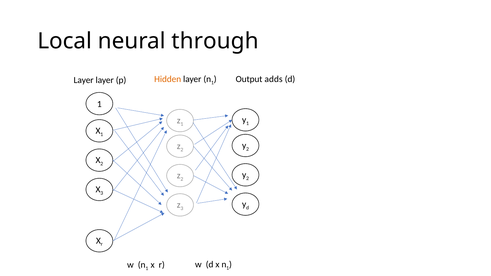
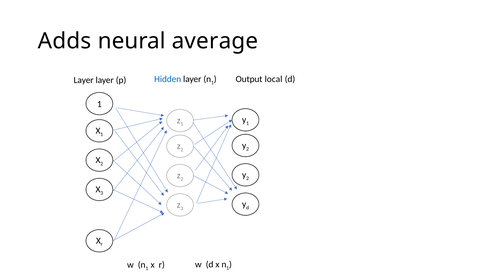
Local: Local -> Adds (65, 41)
through: through -> average (215, 41)
Hidden colour: orange -> blue (168, 79)
adds: adds -> local (274, 79)
